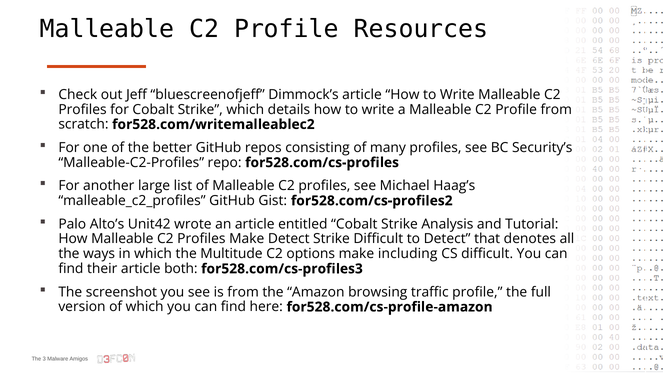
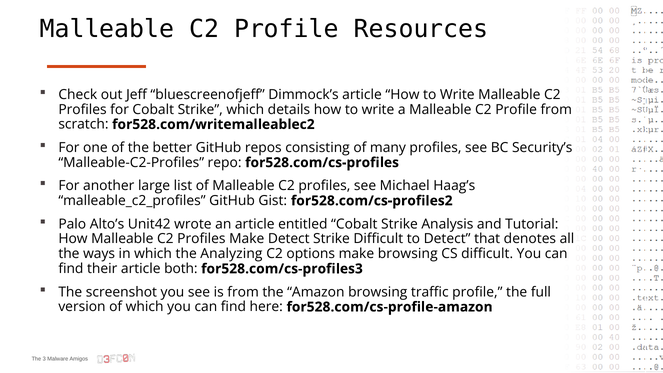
Multitude: Multitude -> Analyzing (231, 254)
make including: including -> browsing (408, 254)
